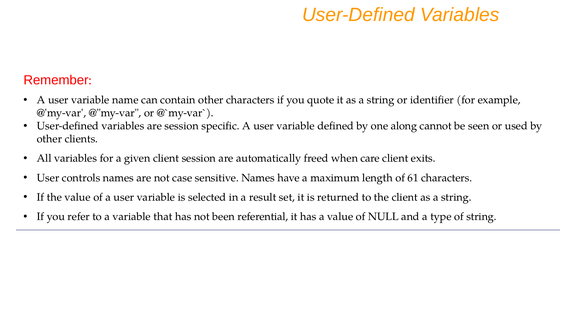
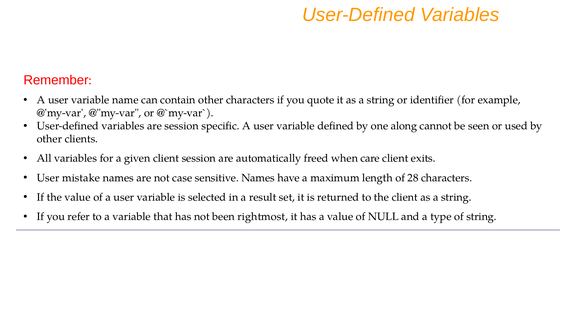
controls: controls -> mistake (81, 178)
61: 61 -> 28 (413, 178)
referential: referential -> rightmost (263, 217)
